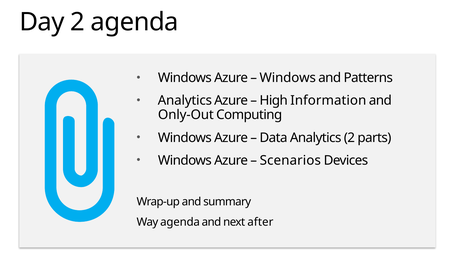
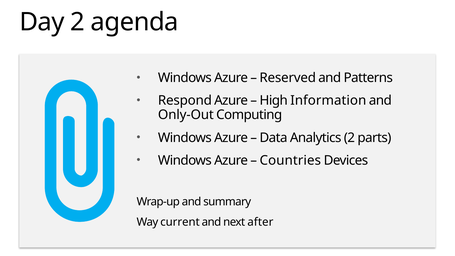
Windows: Windows -> Reserved (288, 78)
Analytics: Analytics -> Respond (185, 101)
Scenarios: Scenarios -> Countries (290, 160)
Way agenda: agenda -> current (180, 222)
